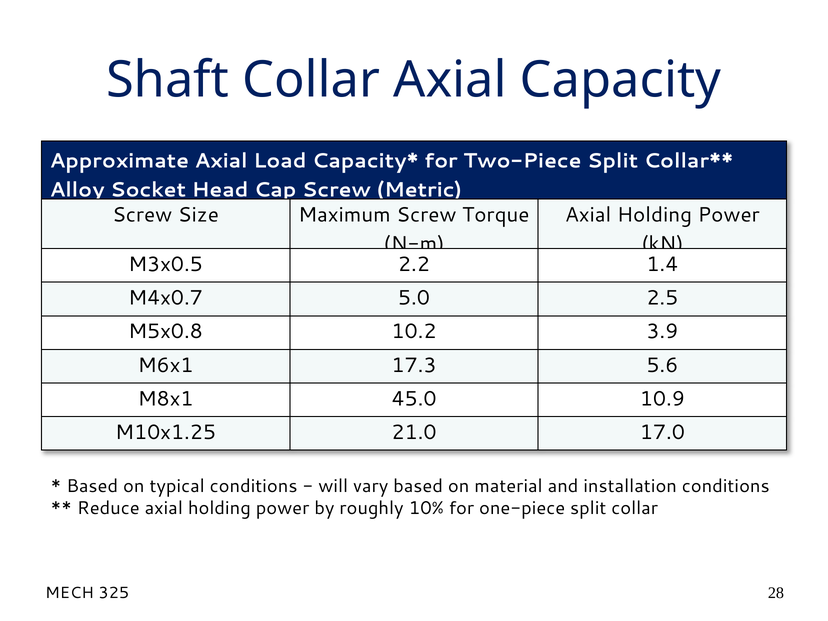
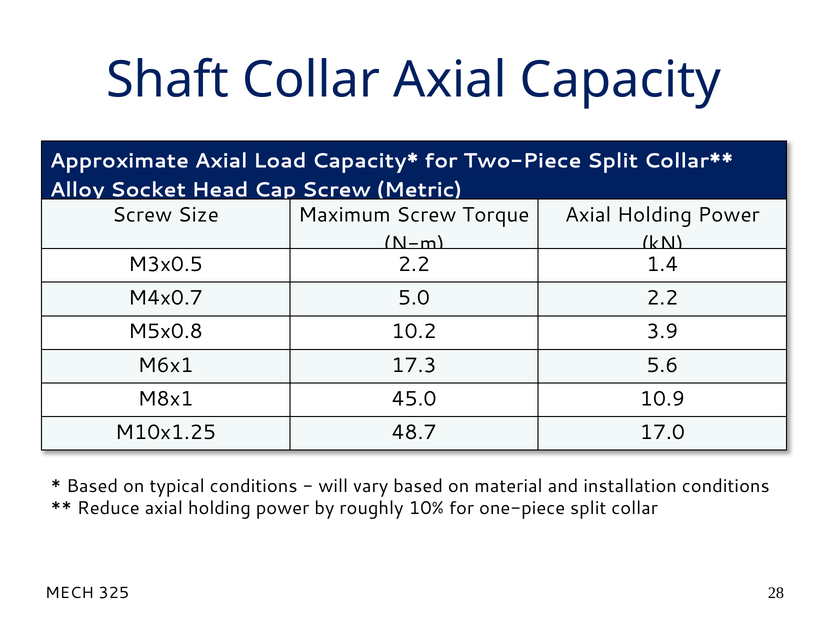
5.0 2.5: 2.5 -> 2.2 (662, 298)
21.0: 21.0 -> 48.7 (414, 432)
